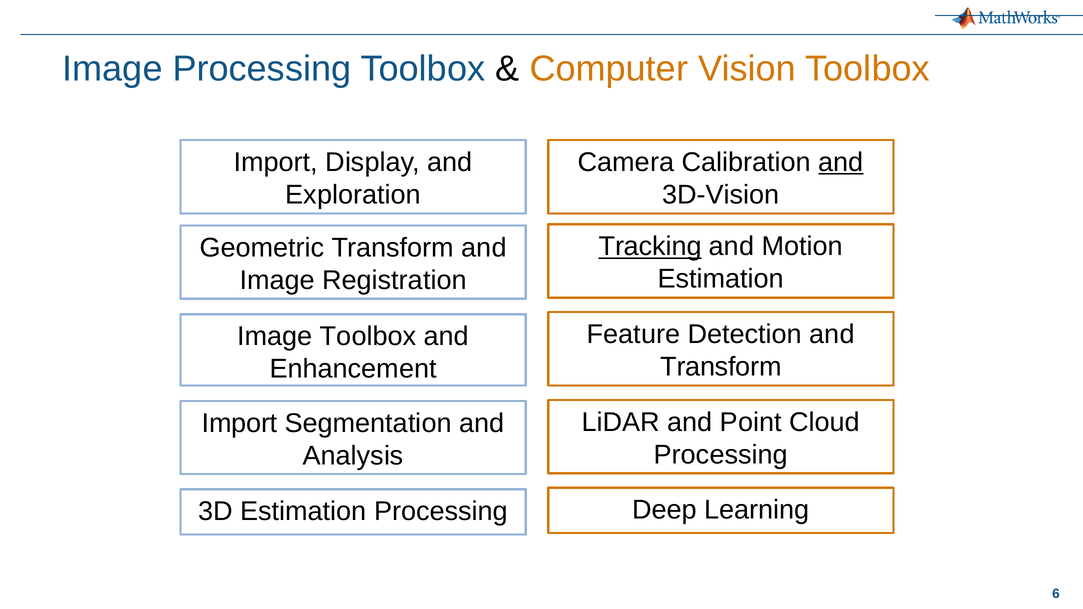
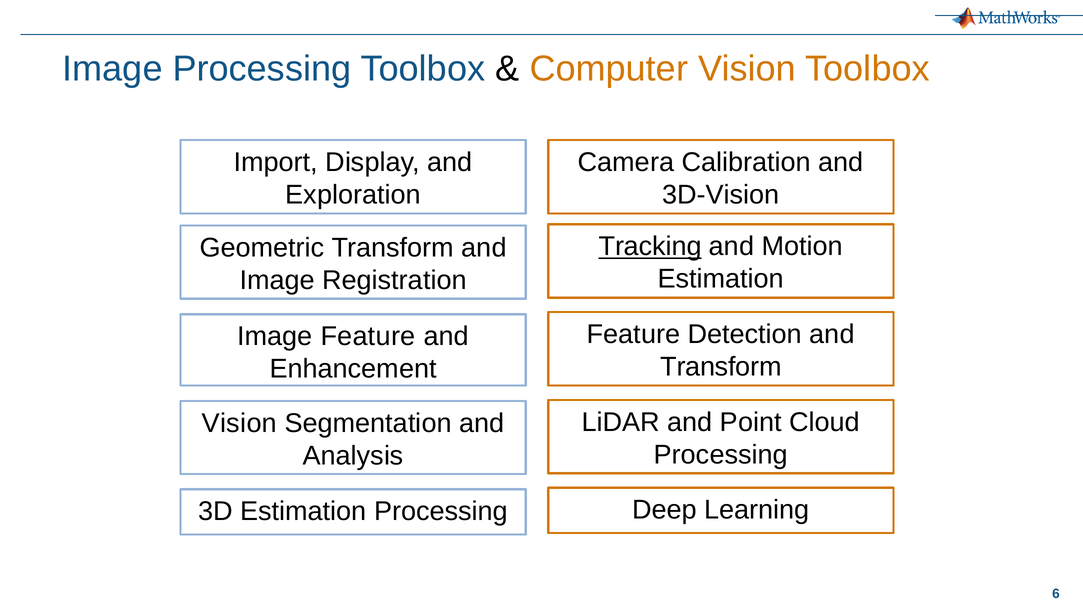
and underline: present -> none (841, 162)
Image Toolbox: Toolbox -> Feature (368, 336)
Import: Import -> Vision (239, 423)
